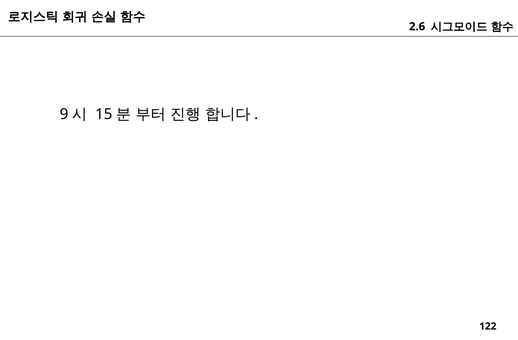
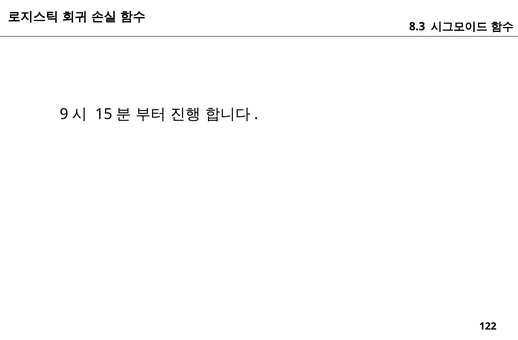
2.6: 2.6 -> 8.3 (417, 27)
